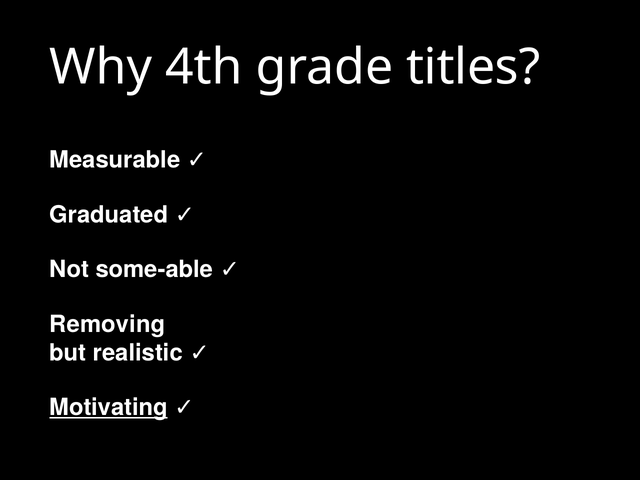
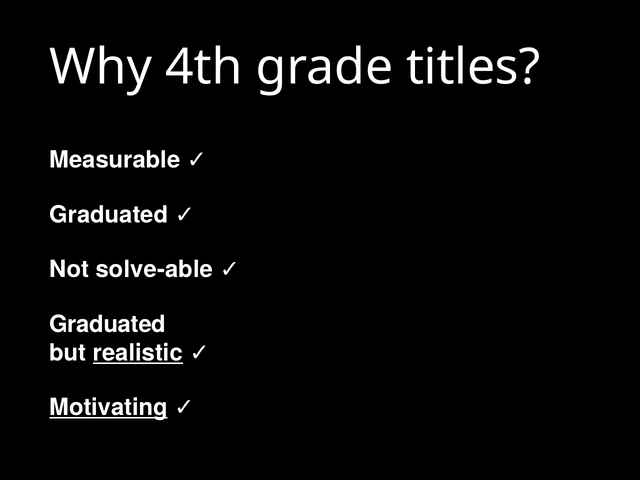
some-able: some-able -> solve-able (154, 270)
Removing: Removing -> Graduated (108, 324)
realistic underline: none -> present (138, 353)
